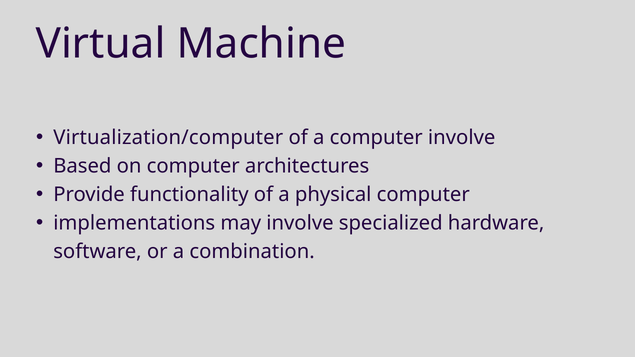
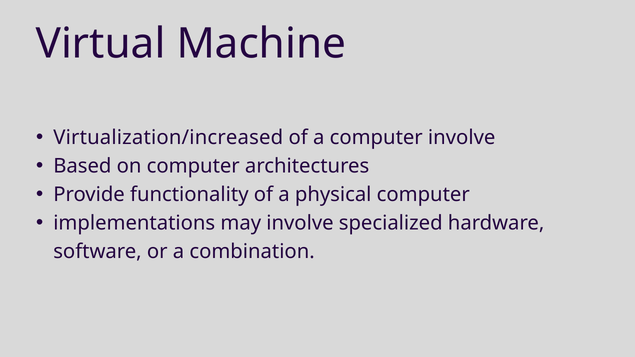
Virtualization/computer: Virtualization/computer -> Virtualization/increased (168, 138)
